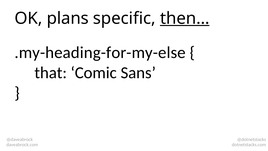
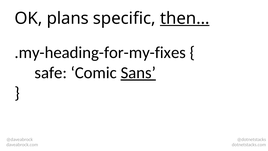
.my-heading-for-my-else: .my-heading-for-my-else -> .my-heading-for-my-fixes (100, 53)
that: that -> safe (51, 73)
Sans underline: none -> present (138, 73)
